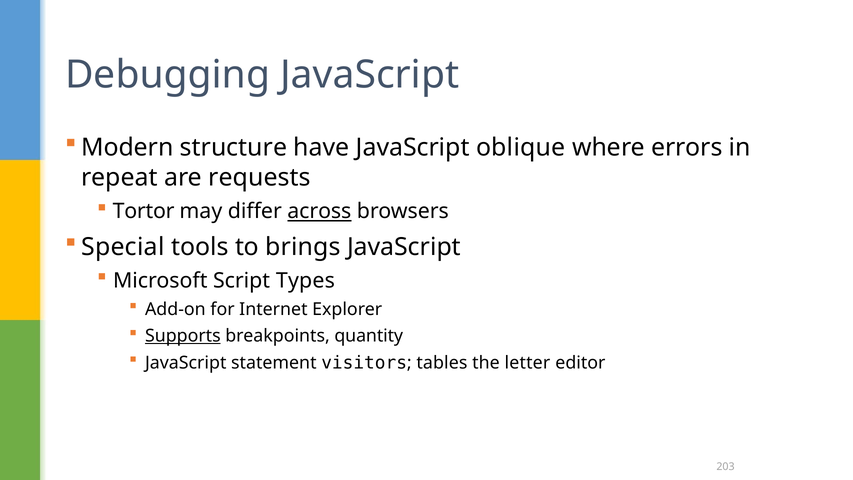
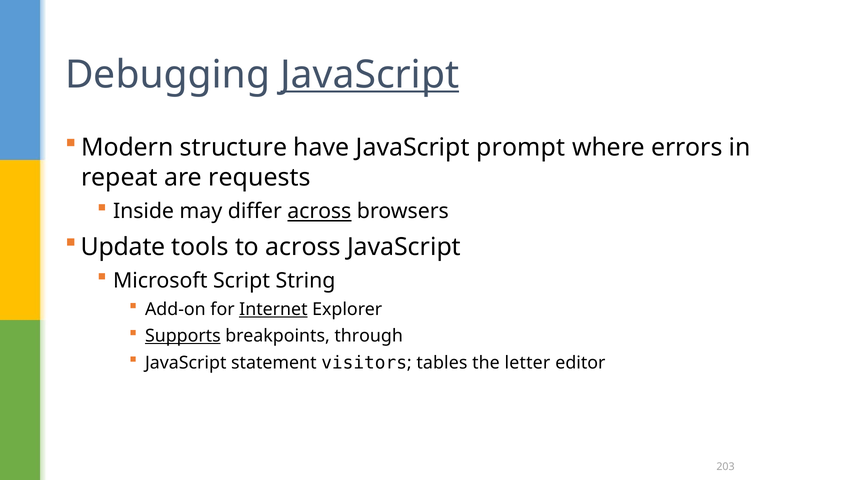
JavaScript underline: none -> present (370, 75)
oblique: oblique -> prompt (521, 148)
Tortor: Tortor -> Inside (144, 211)
Special: Special -> Update (123, 247)
to brings: brings -> across (303, 247)
Types: Types -> String (306, 281)
Internet underline: none -> present (273, 309)
quantity: quantity -> through (369, 336)
